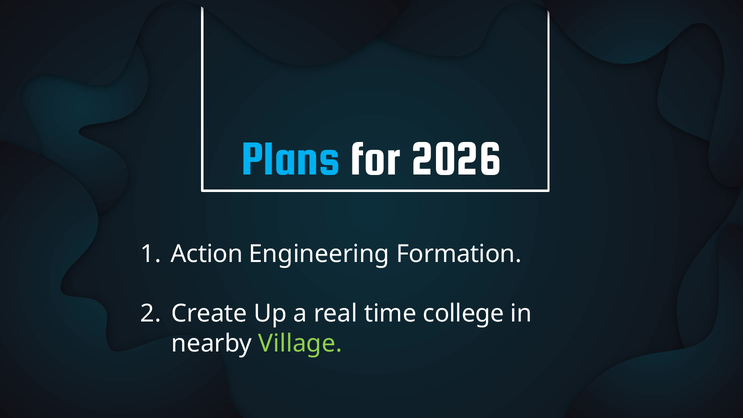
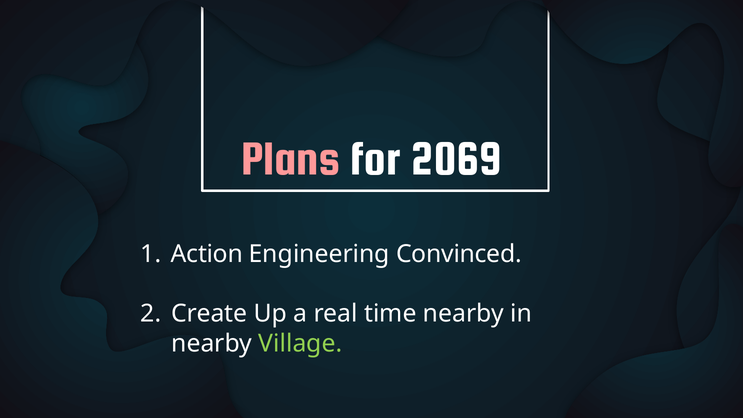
Plans colour: light blue -> pink (291, 158)
2026: 2026 -> 2069 (456, 158)
Formation: Formation -> Convinced (459, 254)
time college: college -> nearby (464, 314)
